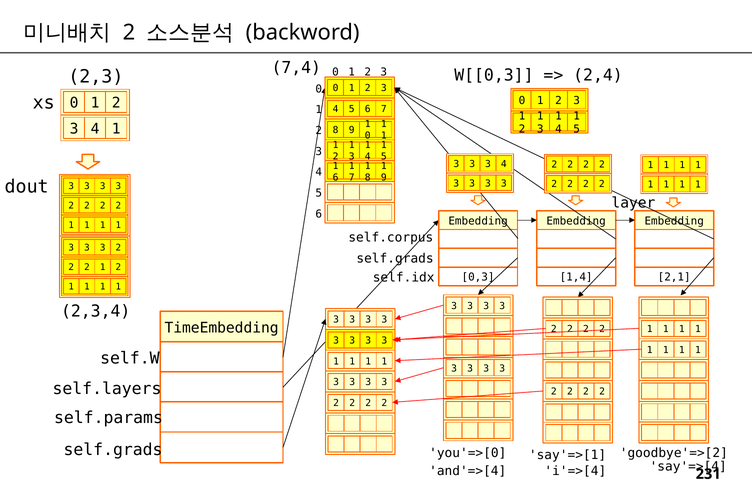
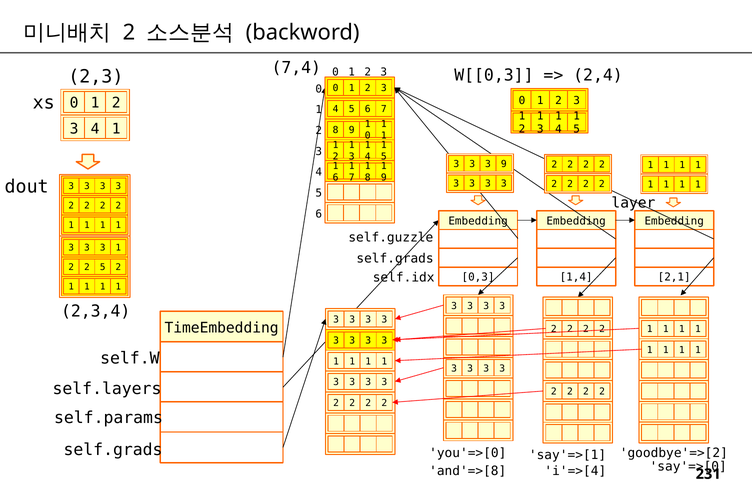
3 3 4: 4 -> 9 (504, 164)
self.corpus: self.corpus -> self.guzzle (391, 238)
2: 2 -> 1 (118, 248)
1: 1 -> 5 (103, 267)
and'=>[4: and'=>[4 -> and'=>[8 (468, 471)
say'=>[4: say'=>[4 -> say'=>[0 (688, 466)
